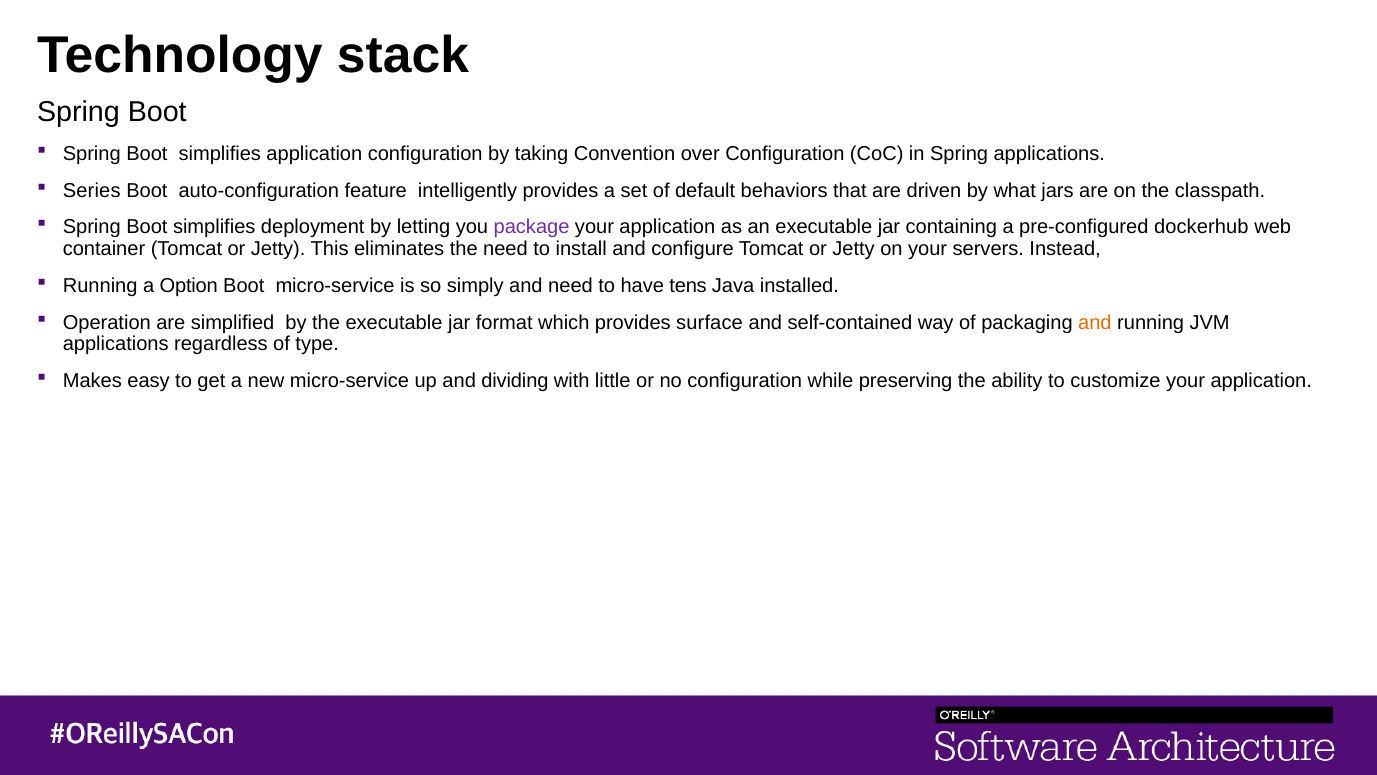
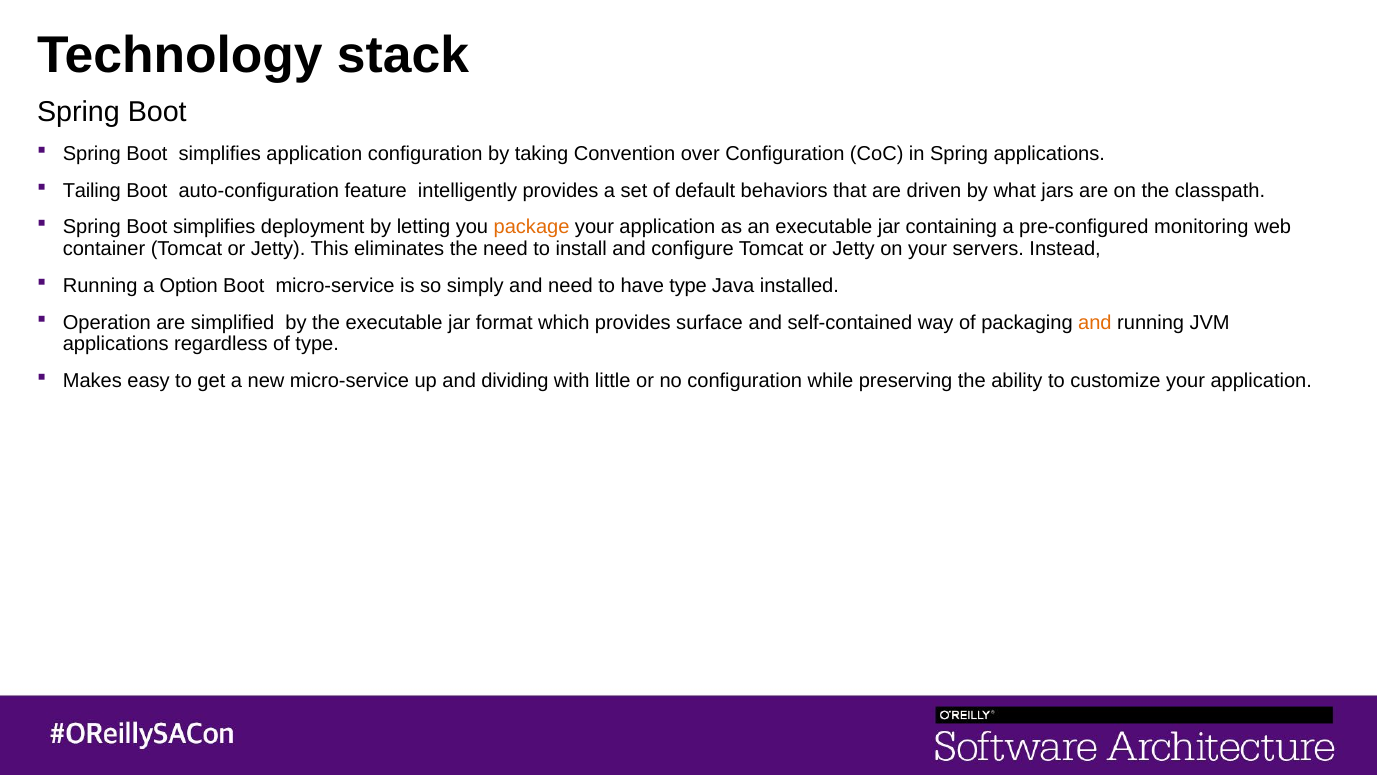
Series: Series -> Tailing (92, 190)
package colour: purple -> orange (532, 227)
dockerhub: dockerhub -> monitoring (1201, 227)
have tens: tens -> type (688, 286)
